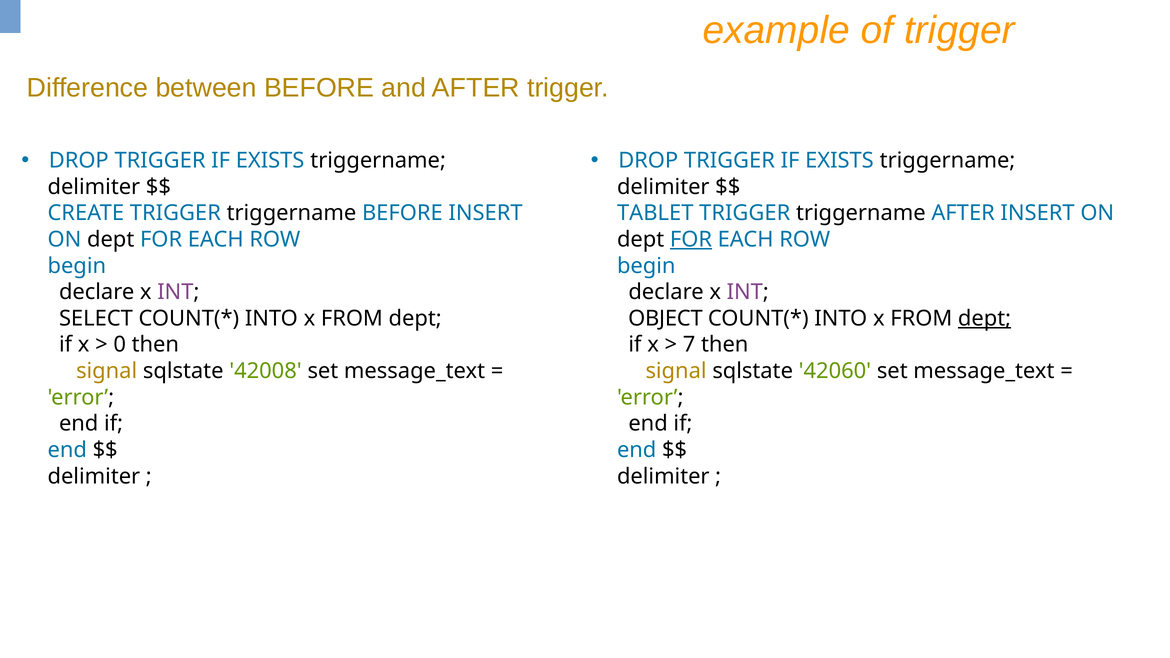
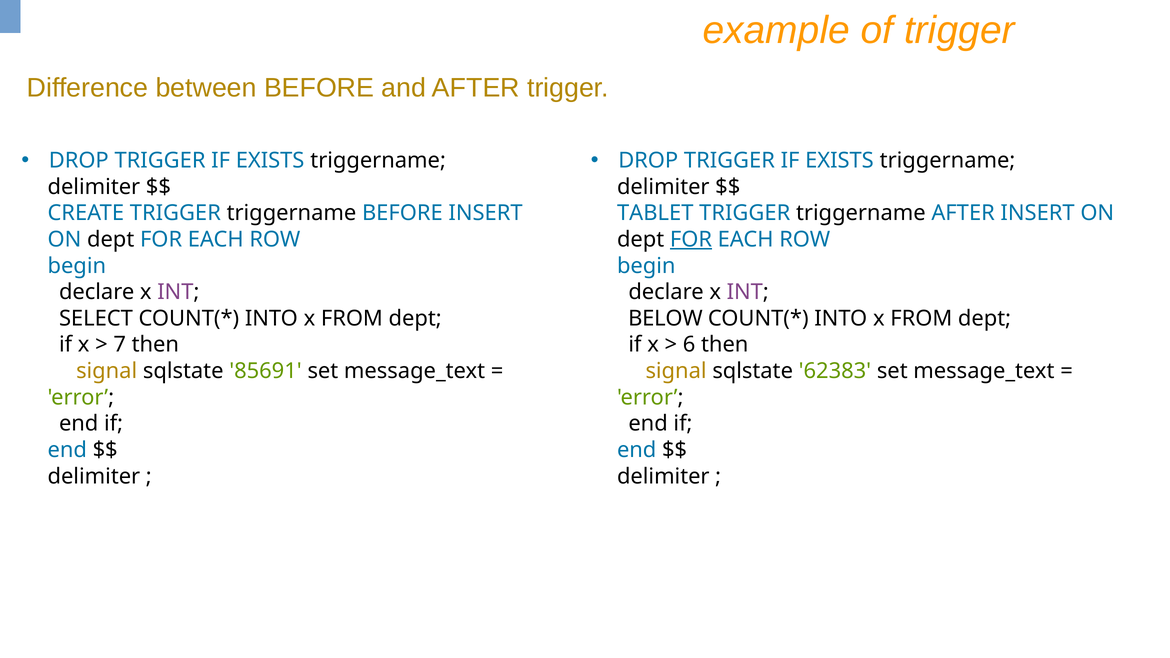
OBJECT: OBJECT -> BELOW (665, 318)
dept underline: present -> none (985, 318)
0: 0 -> 7 (120, 345)
7: 7 -> 6 (689, 345)
42008: 42008 -> 85691 (265, 371)
42060: 42060 -> 62383 (835, 371)
